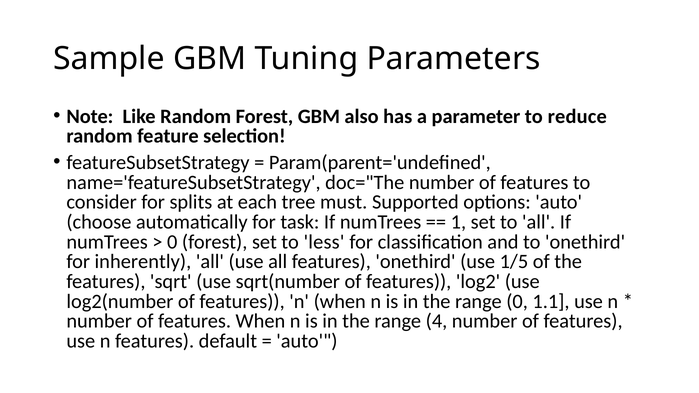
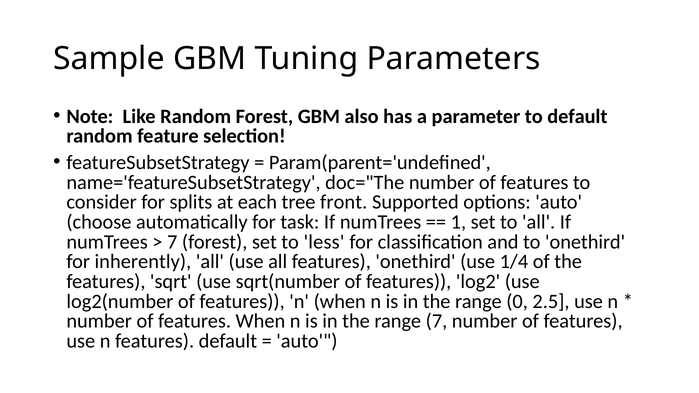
to reduce: reduce -> default (577, 116)
must: must -> front (344, 202)
0: 0 -> 7 (172, 242)
1/5: 1/5 -> 1/4 (514, 262)
1.1: 1.1 -> 2.5 (551, 301)
range 4: 4 -> 7 (437, 321)
